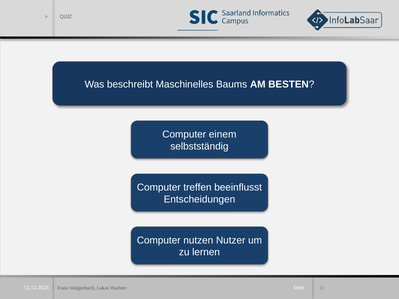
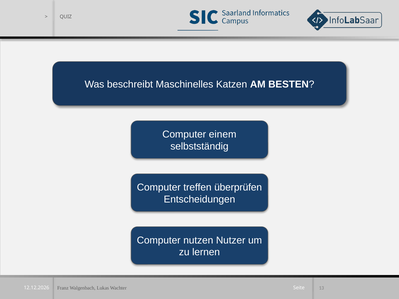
Baums: Baums -> Katzen (232, 84)
beeinflusst: beeinflusst -> überprüfen (238, 187)
